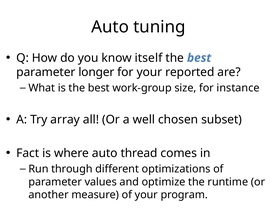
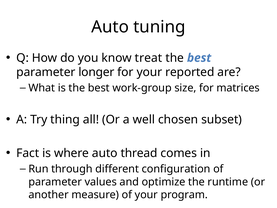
itself: itself -> treat (149, 58)
instance: instance -> matrices (238, 88)
array: array -> thing (65, 119)
optimizations: optimizations -> configuration (176, 169)
